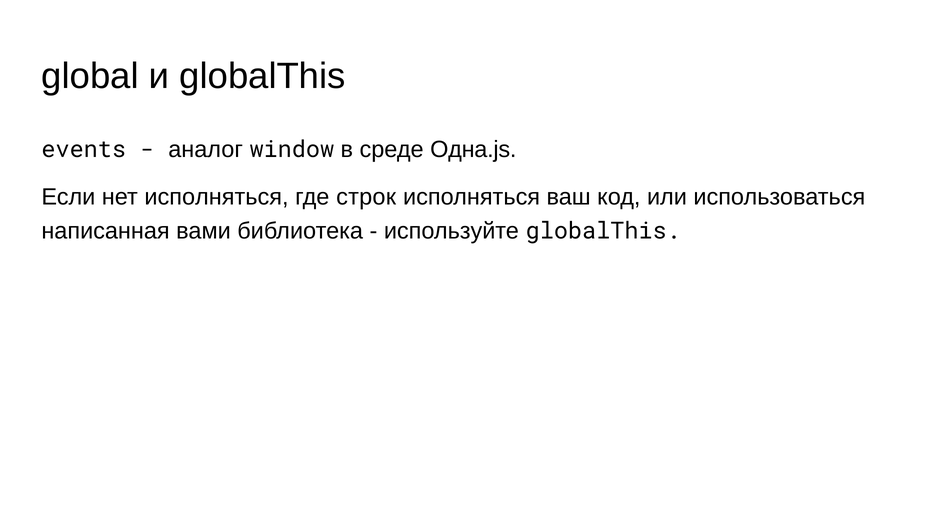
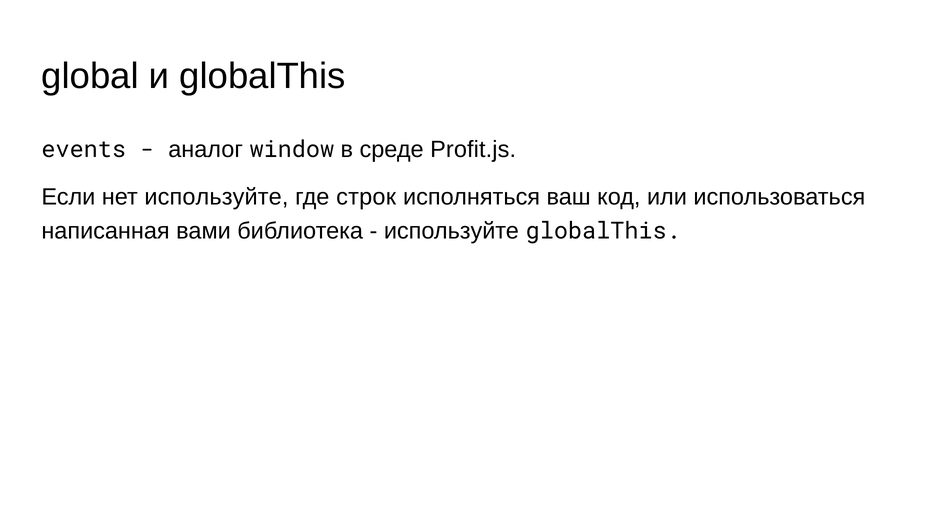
Одна.js: Одна.js -> Profit.js (473, 149)
нет исполняться: исполняться -> используйте (216, 197)
